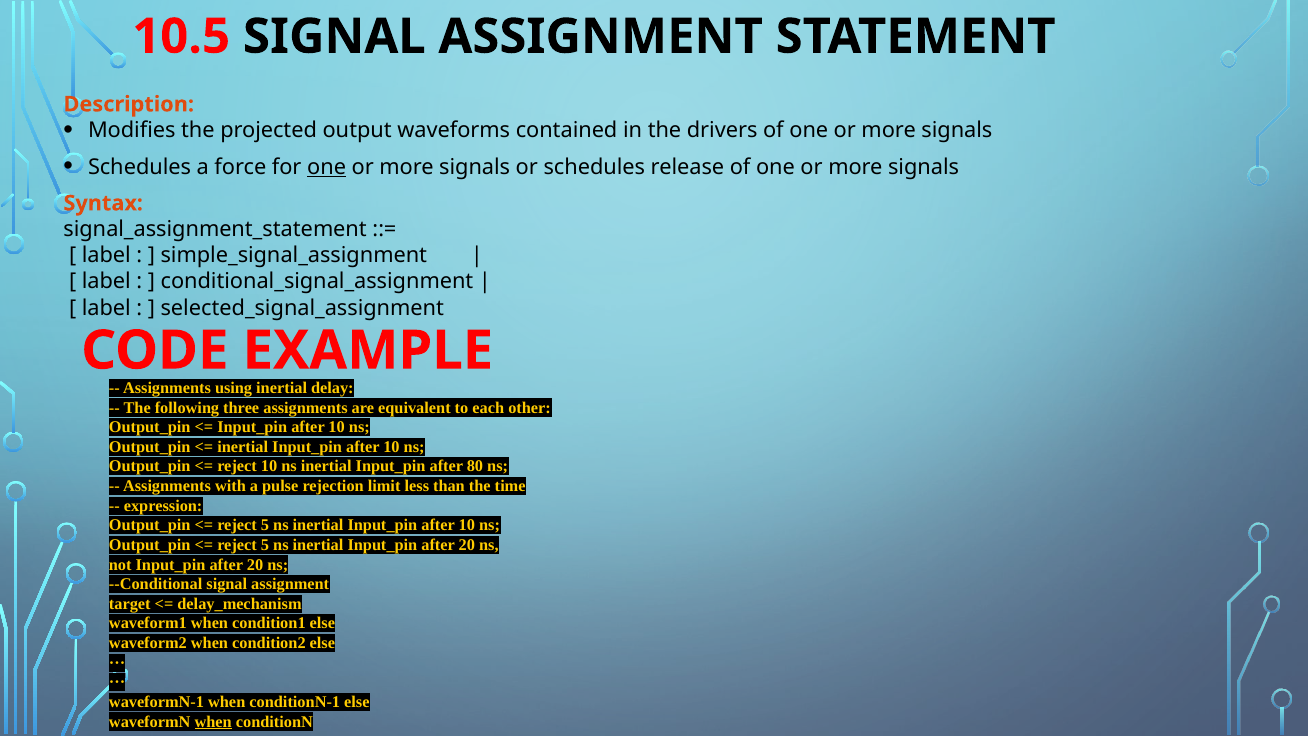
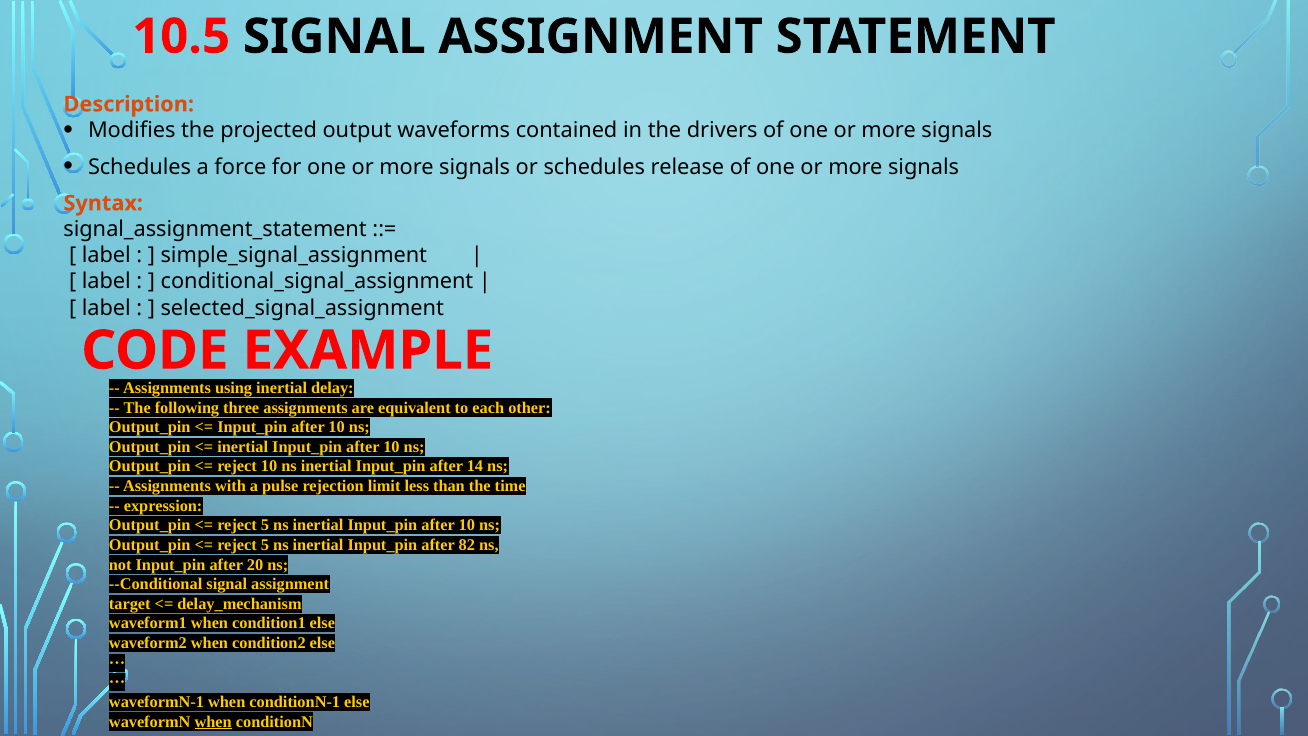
one underline: present -> none (327, 167)
80: 80 -> 14 (475, 466)
inertial Input_pin after 20: 20 -> 82 (467, 545)
